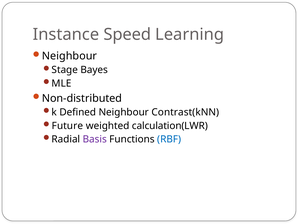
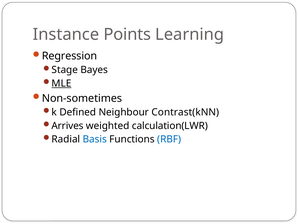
Speed: Speed -> Points (127, 34)
Neighbour: Neighbour -> Regression (70, 56)
MLE underline: none -> present (61, 83)
Non-distributed: Non-distributed -> Non-sometimes (82, 98)
Future: Future -> Arrives (68, 125)
Basis colour: purple -> blue (95, 139)
